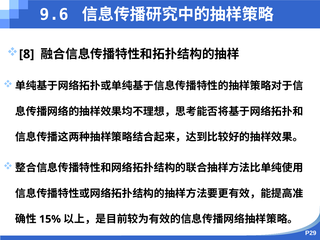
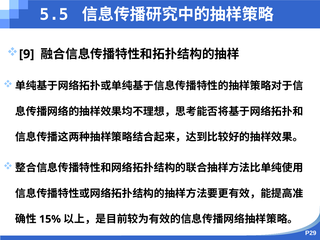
9.6: 9.6 -> 5.5 (54, 15)
8: 8 -> 9 (27, 54)
